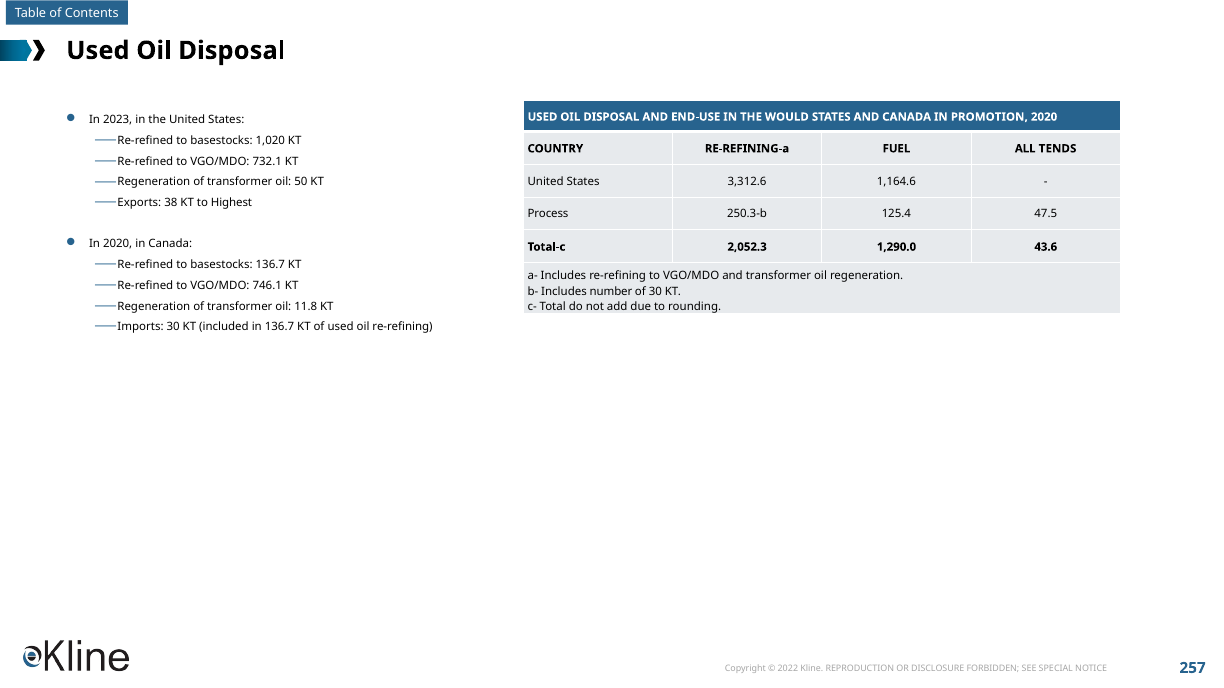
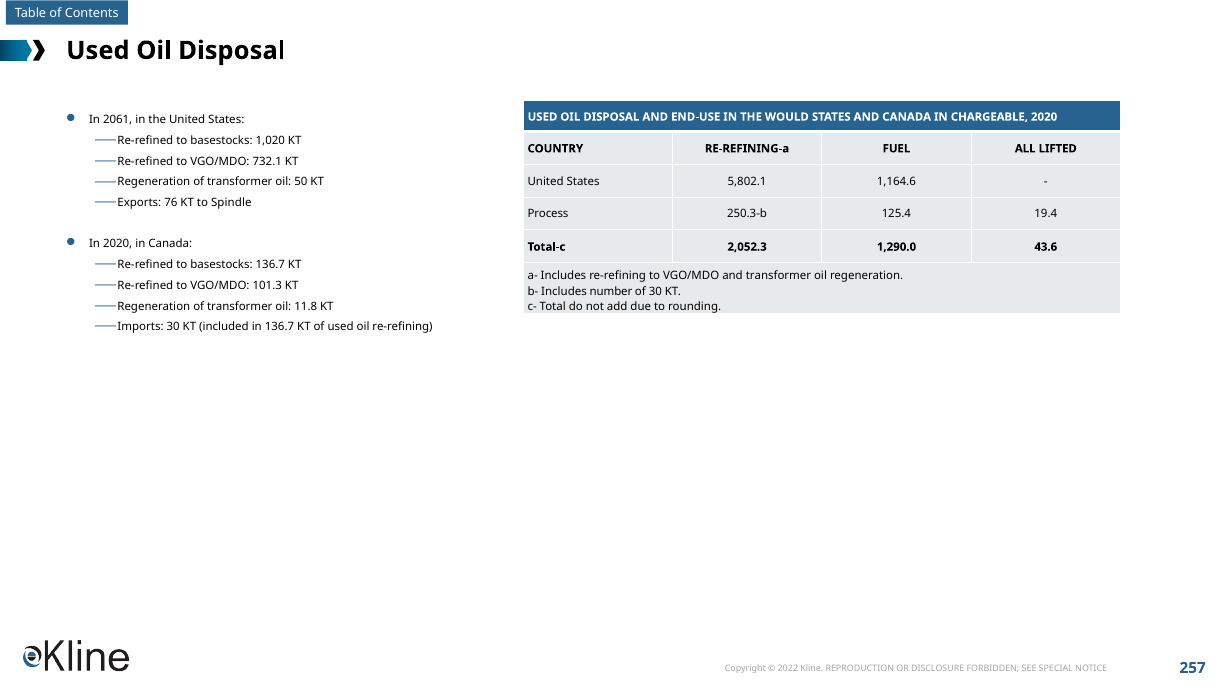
2023: 2023 -> 2061 (118, 120)
PROMOTION: PROMOTION -> CHARGEABLE (989, 117)
TENDS: TENDS -> LIFTED (1058, 149)
3,312.6: 3,312.6 -> 5,802.1 (747, 182)
38: 38 -> 76 (171, 203)
Highest: Highest -> Spindle (231, 203)
47.5: 47.5 -> 19.4 (1046, 214)
746.1: 746.1 -> 101.3 (267, 286)
